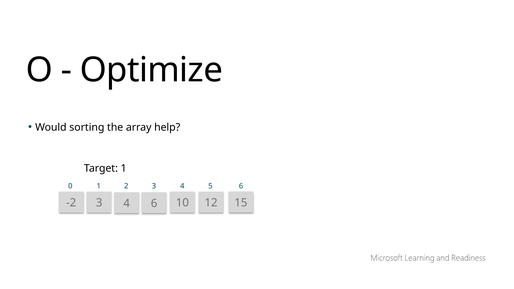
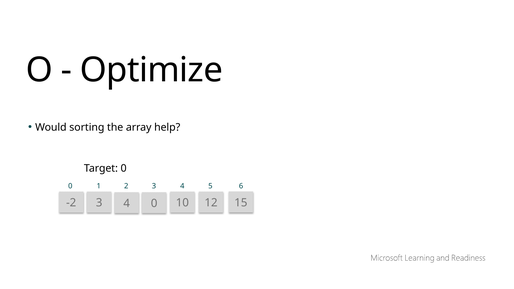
Target 1: 1 -> 0 (124, 169)
3 6: 6 -> 0 (154, 204)
